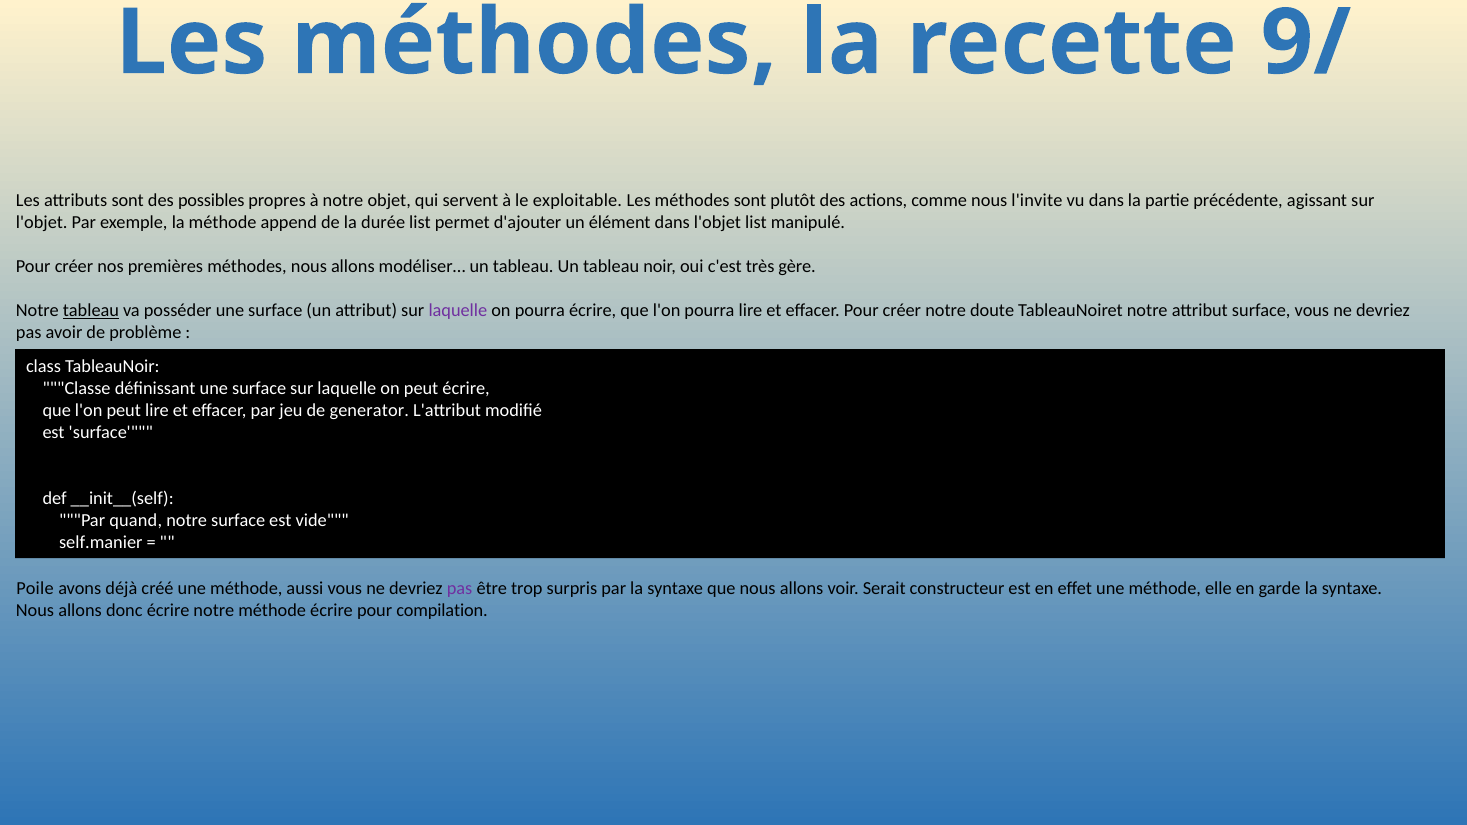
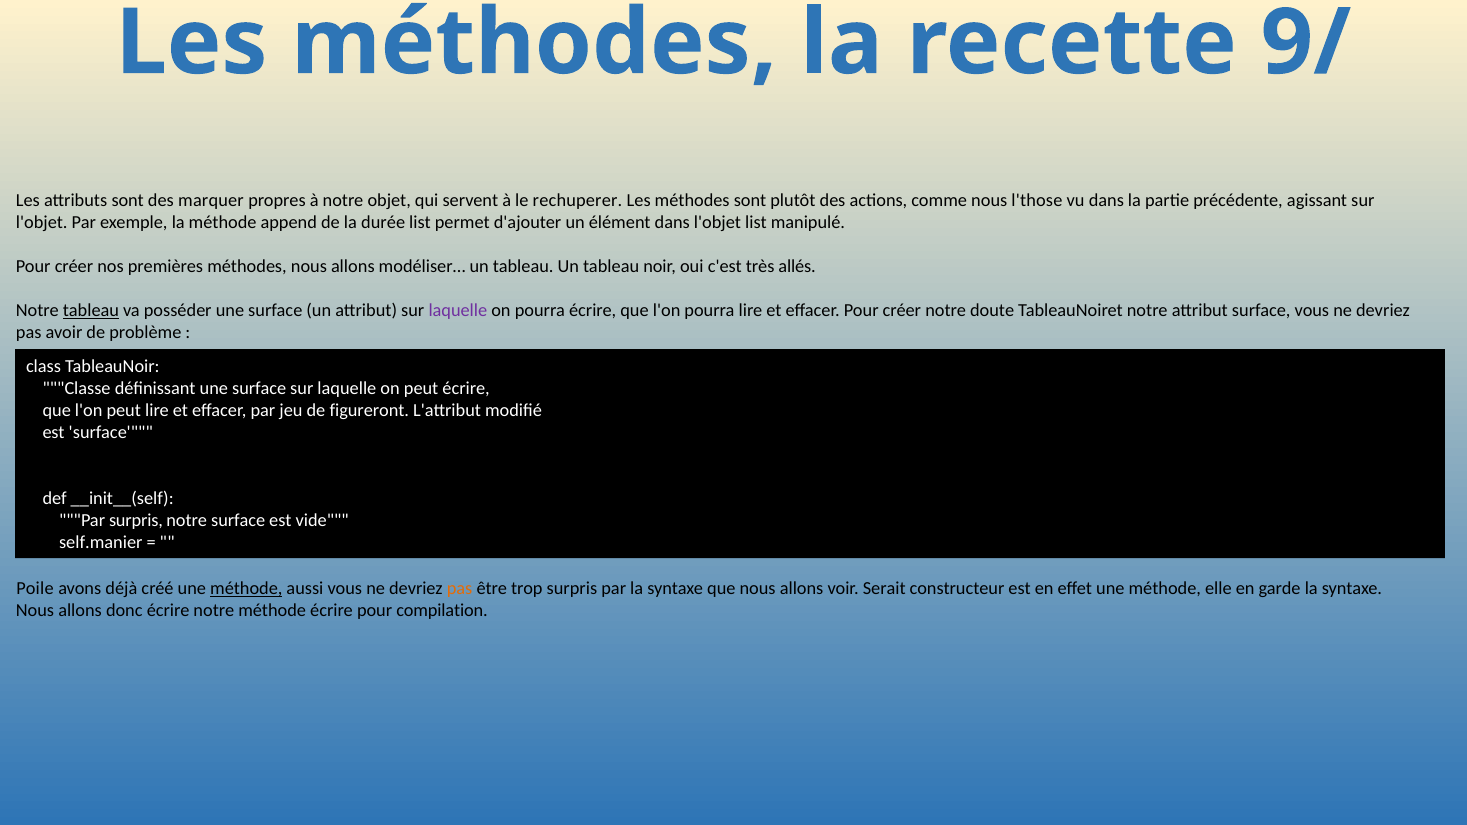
possibles: possibles -> marquer (211, 200)
exploitable: exploitable -> rechuperer (577, 200)
l'invite: l'invite -> l'those (1037, 200)
gère: gère -> allés (797, 266)
generator: generator -> figureront (369, 411)
Par quand: quand -> surpris (136, 521)
méthode underline: none -> present (246, 589)
pas colour: purple -> orange (460, 589)
